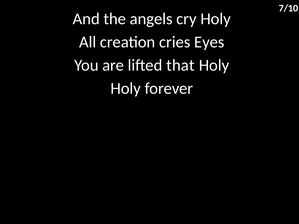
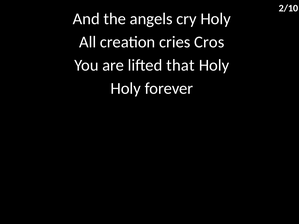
7/10: 7/10 -> 2/10 (288, 8)
Eyes: Eyes -> Cros (209, 42)
